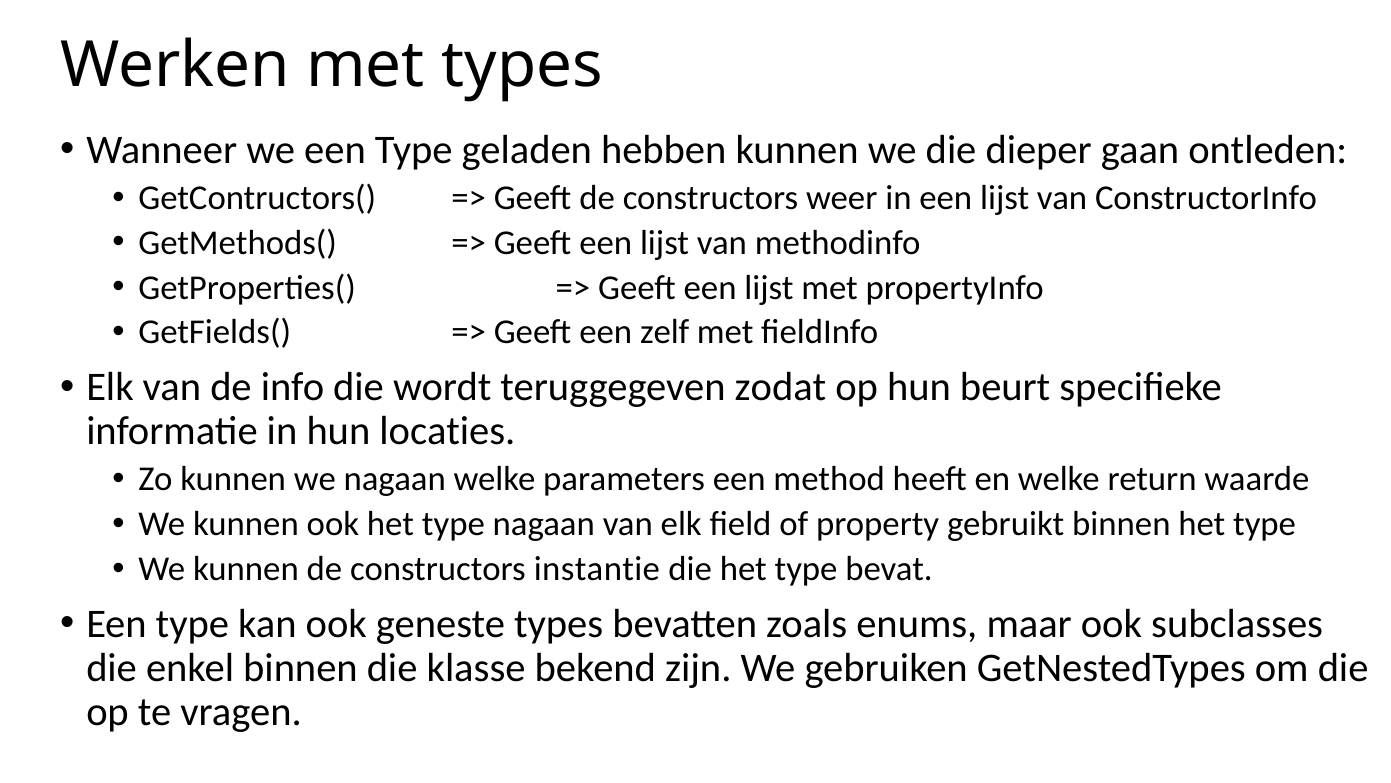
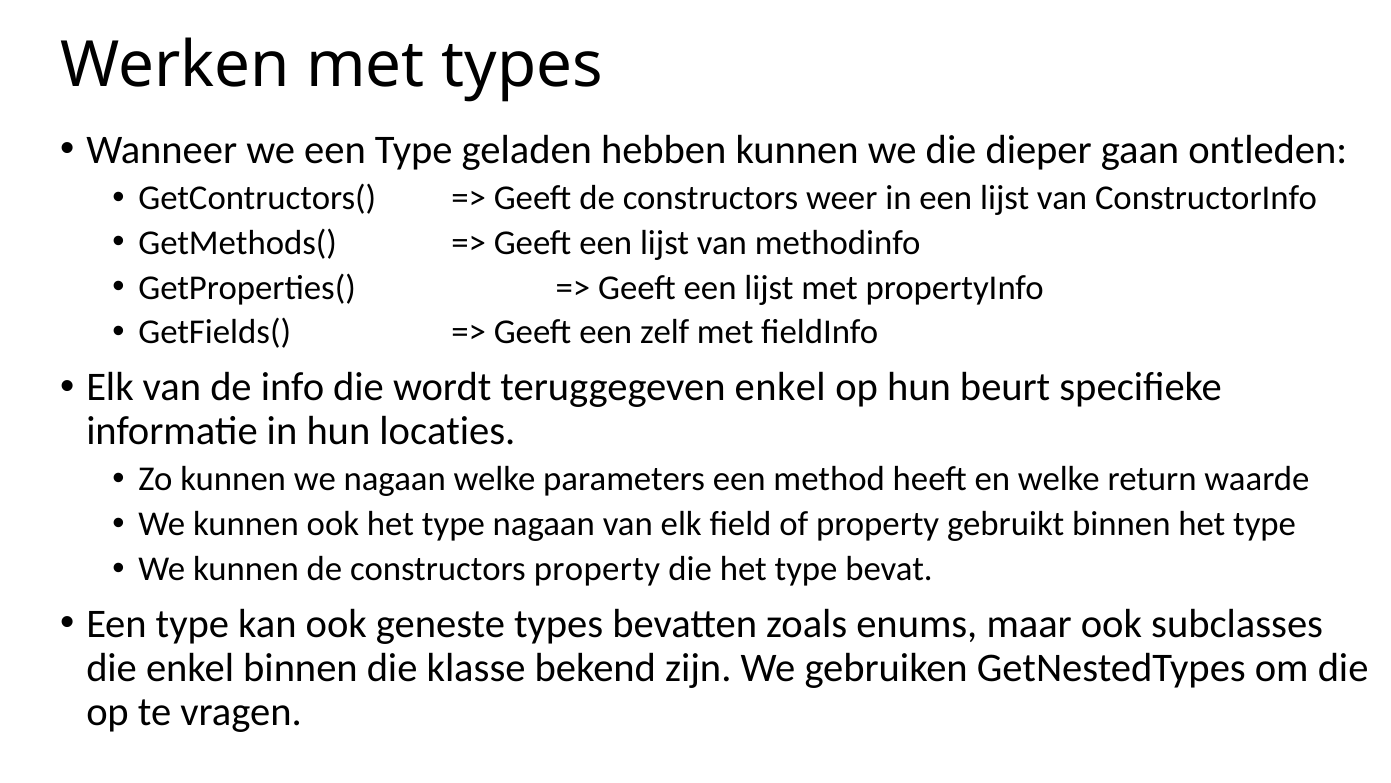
teruggegeven zodat: zodat -> enkel (780, 387)
constructors instantie: instantie -> property (597, 569)
